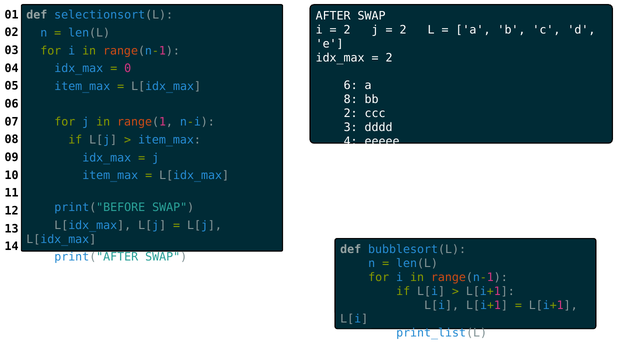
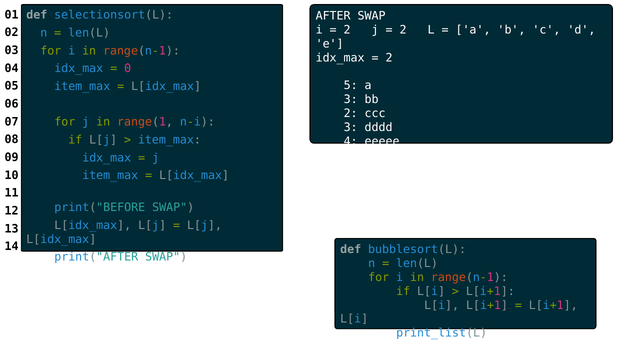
6: 6 -> 5 (351, 86)
8: 8 -> 3 (351, 99)
